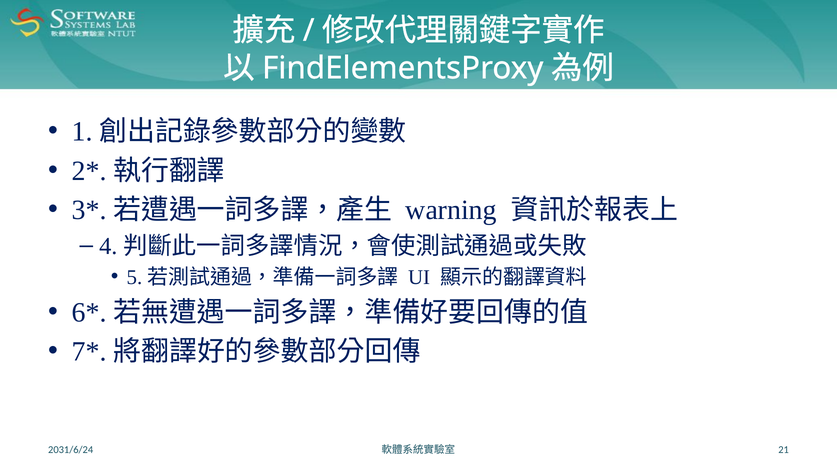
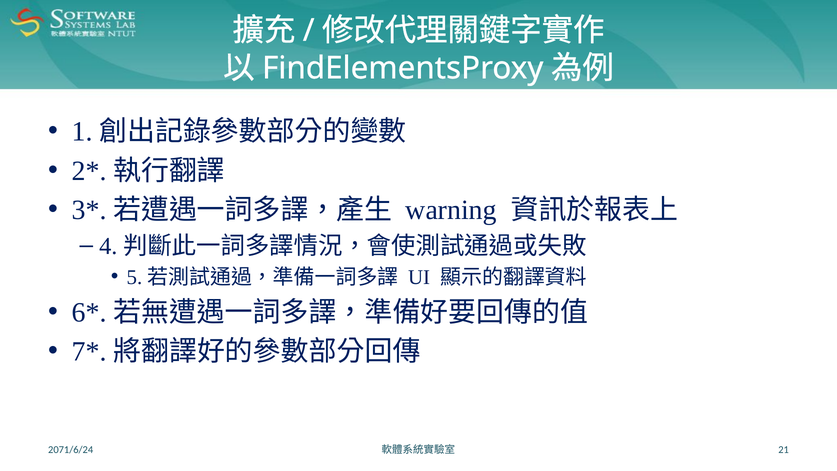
2031/6/24: 2031/6/24 -> 2071/6/24 (71, 450)
